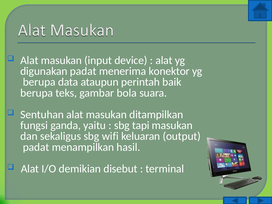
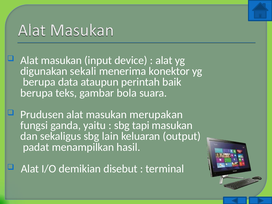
digunakan padat: padat -> sekali (83, 71)
Sentuhan: Sentuhan -> Prudusen (42, 114)
ditampilkan: ditampilkan -> merupakan (156, 114)
wifi: wifi -> lain (110, 136)
